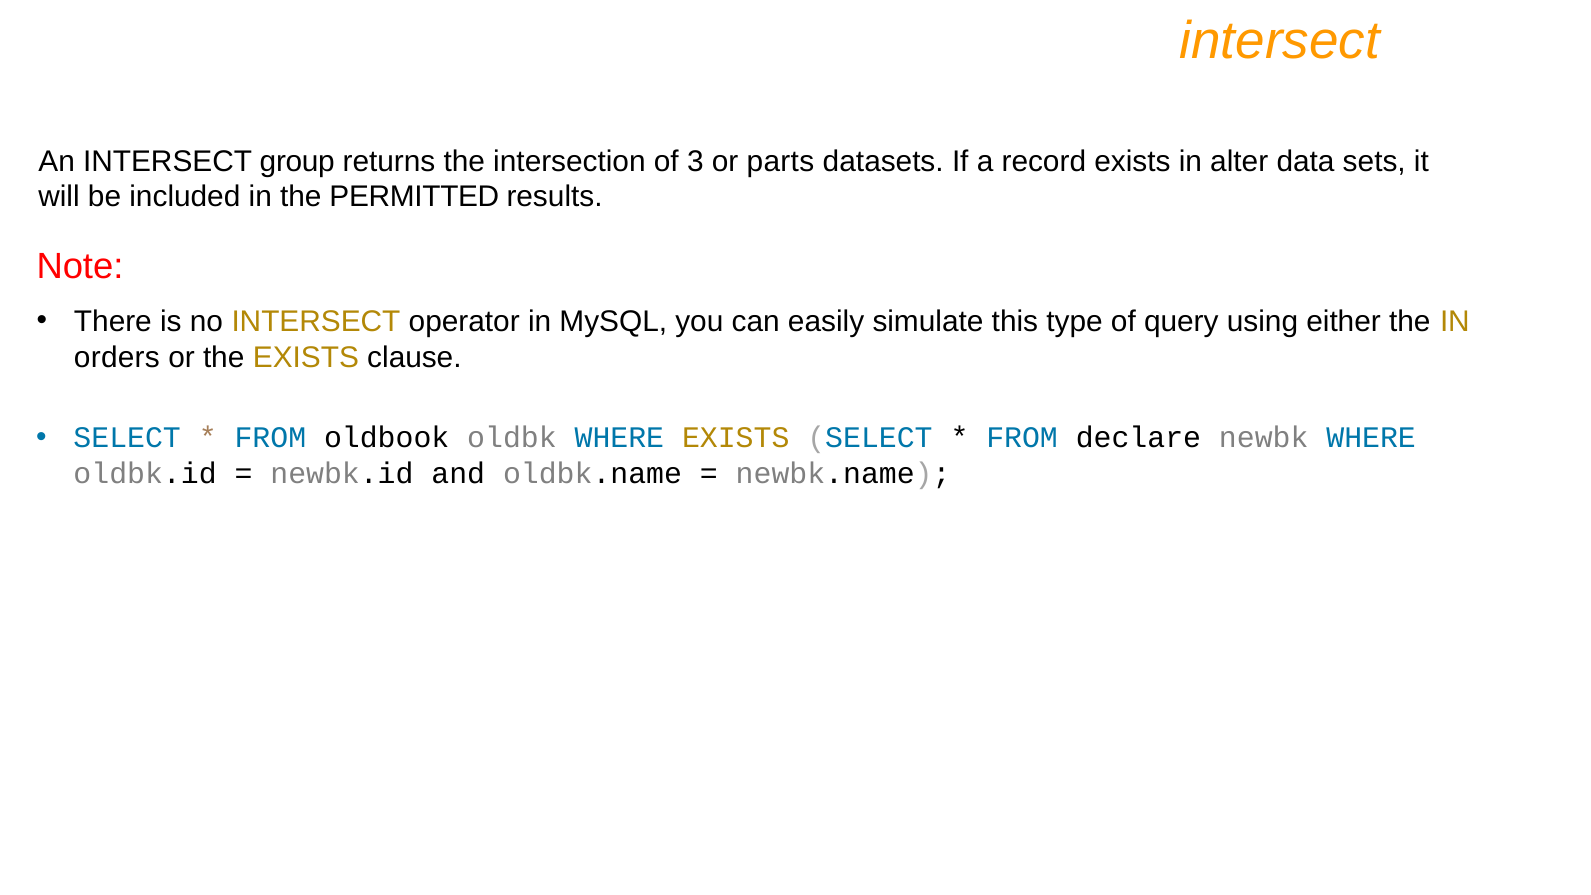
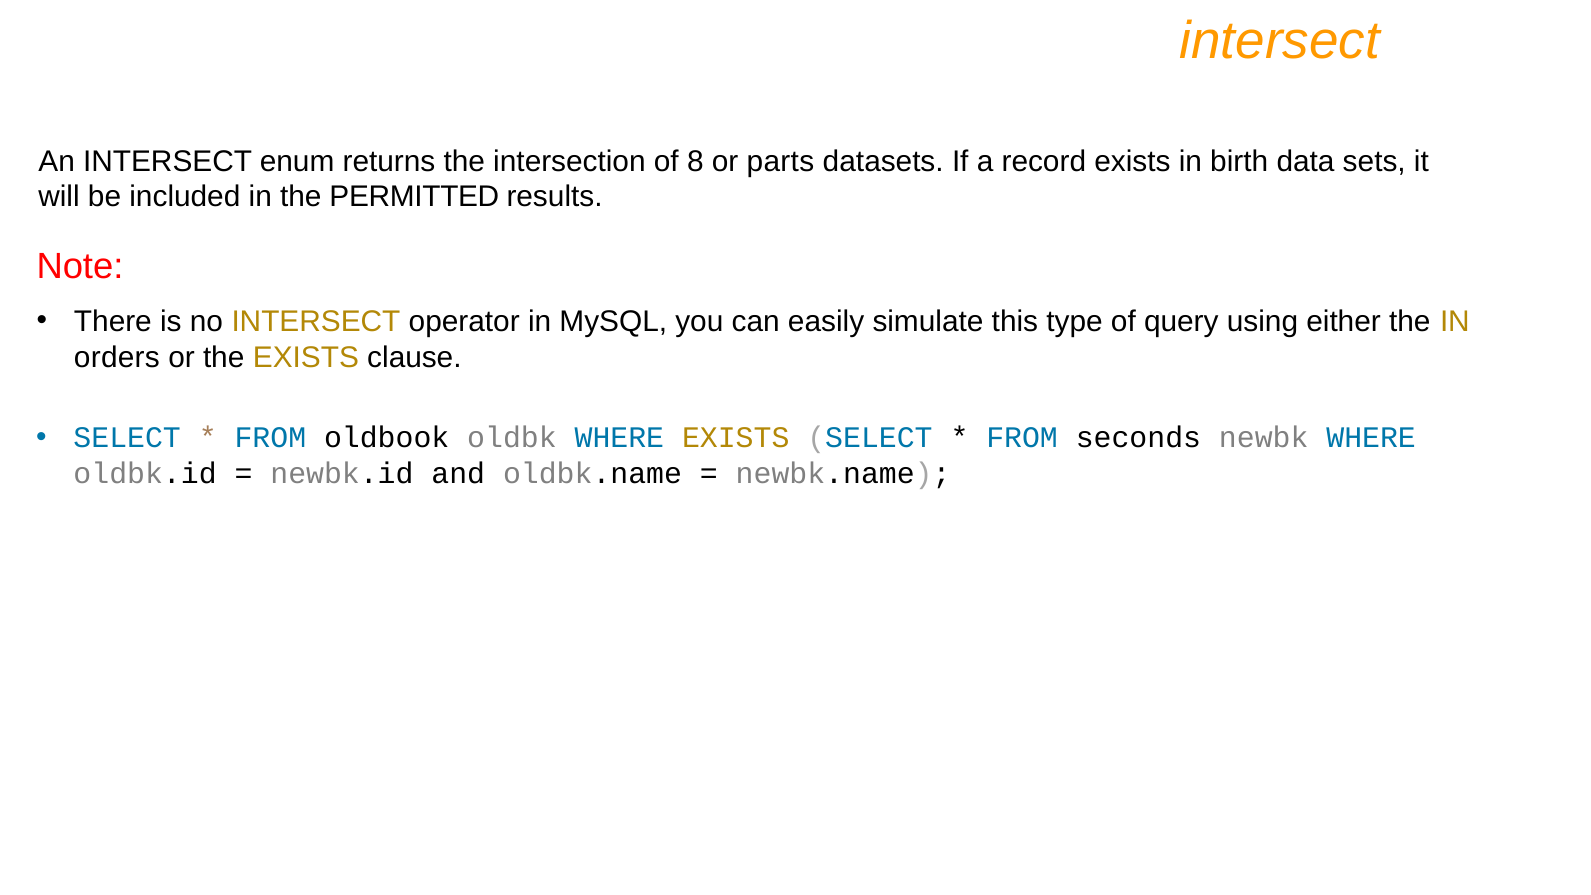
group: group -> enum (297, 161)
3: 3 -> 8 (695, 161)
alter: alter -> birth (1239, 161)
declare: declare -> seconds (1138, 438)
